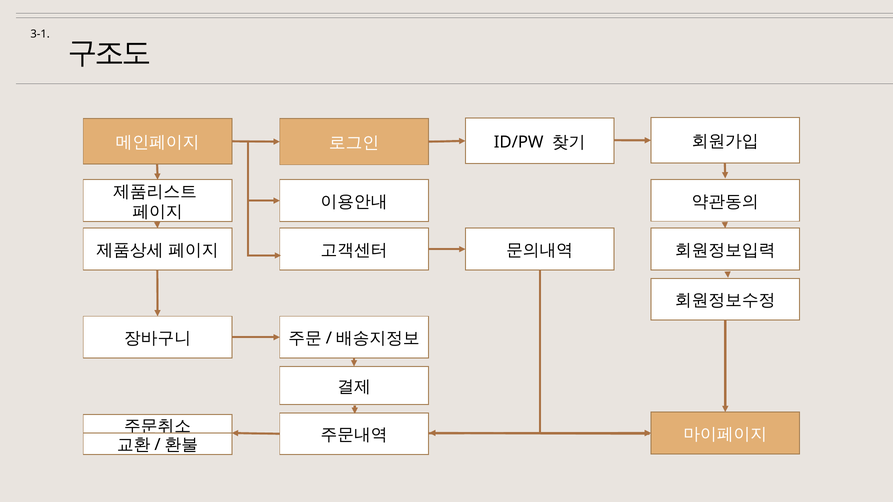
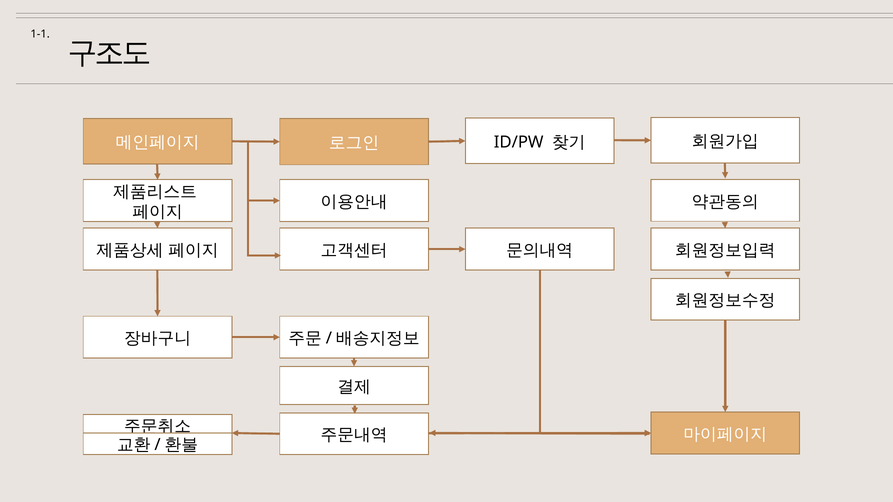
3-1: 3-1 -> 1-1 (40, 34)
